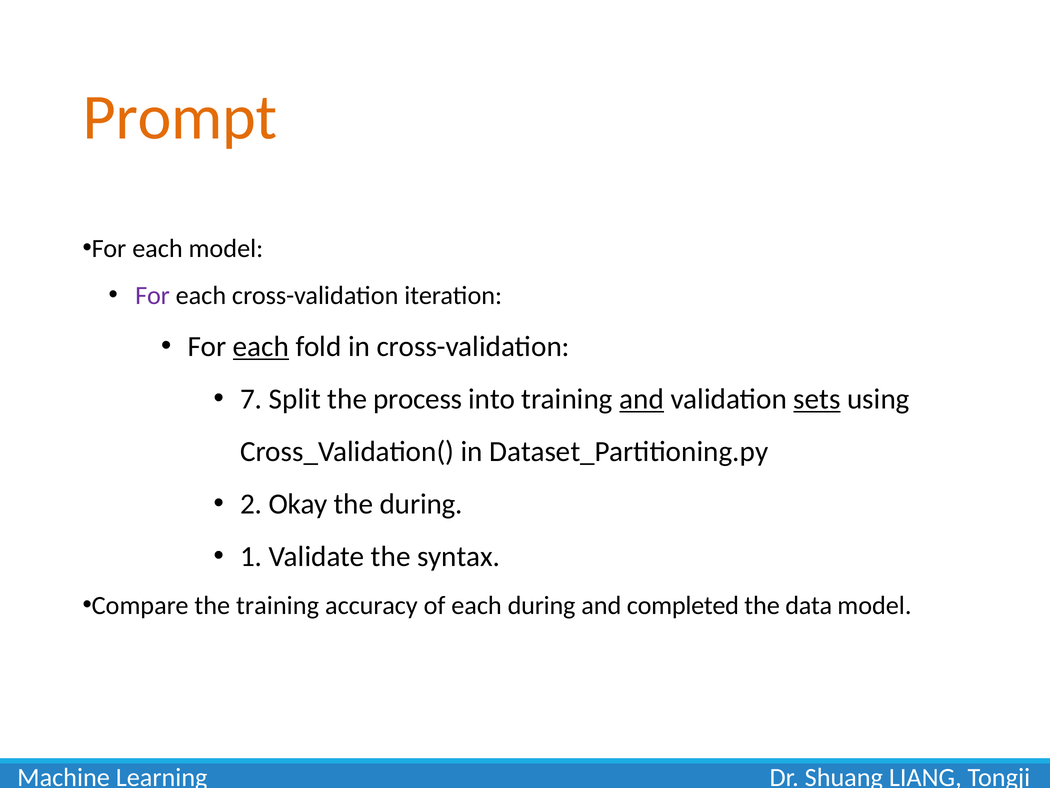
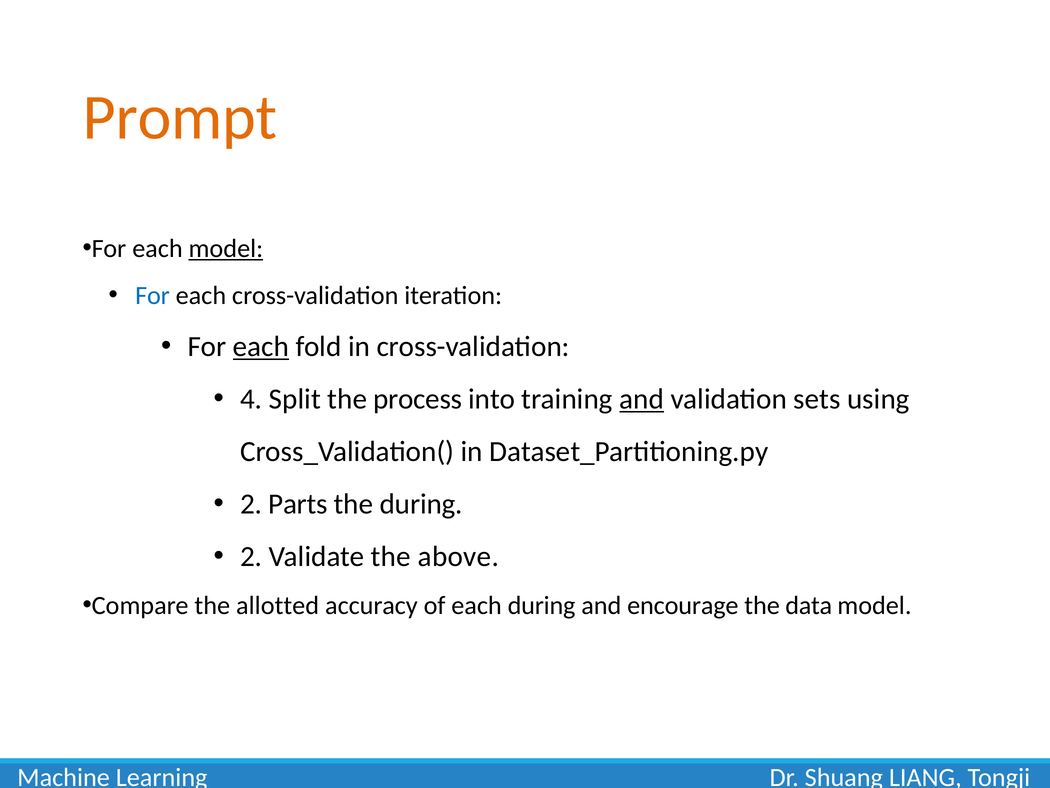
model underline: none -> present (226, 248)
For colour: purple -> blue (153, 295)
7: 7 -> 4 (251, 399)
sets underline: present -> none (817, 399)
Okay: Okay -> Parts (298, 504)
1: 1 -> 2 (251, 556)
syntax: syntax -> above (458, 556)
the training: training -> allotted (278, 605)
completed: completed -> encourage (683, 605)
